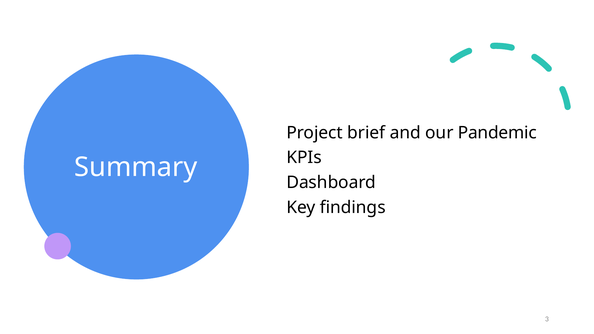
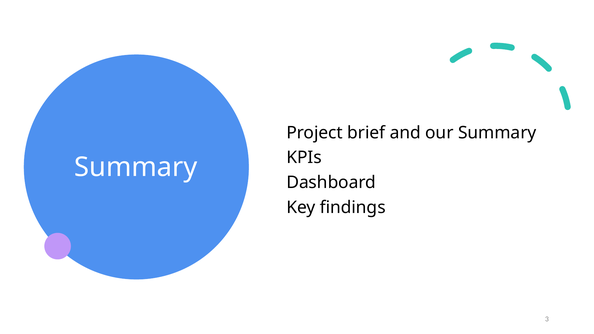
our Pandemic: Pandemic -> Summary (497, 133)
